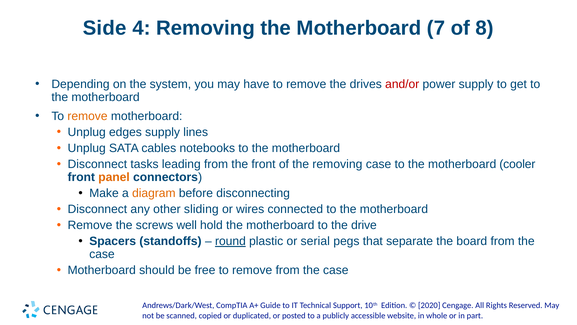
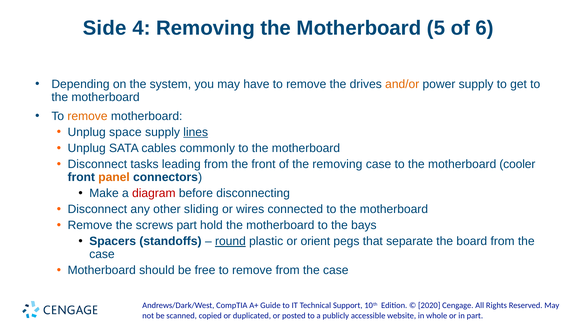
7: 7 -> 5 (436, 28)
8: 8 -> 6 (485, 28)
and/or colour: red -> orange (402, 84)
edges: edges -> space (125, 132)
lines underline: none -> present (196, 132)
notebooks: notebooks -> commonly (207, 148)
diagram colour: orange -> red (154, 193)
screws well: well -> part (187, 225)
drive: drive -> bays (364, 225)
serial: serial -> orient (315, 241)
